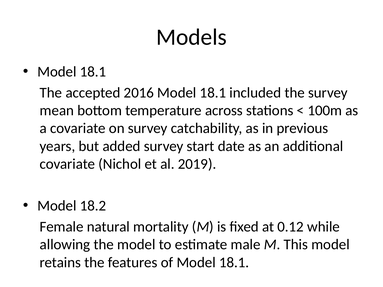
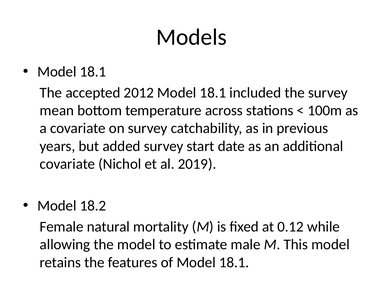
2016: 2016 -> 2012 (139, 93)
